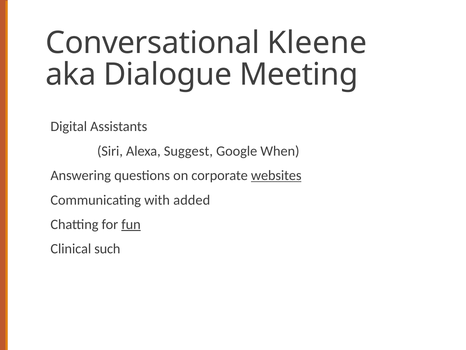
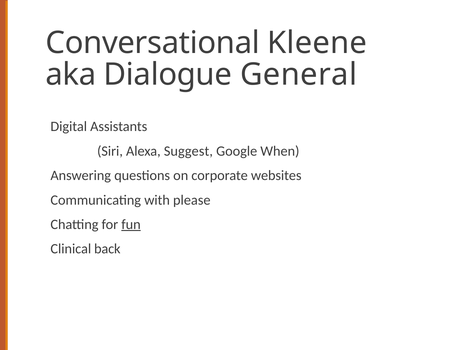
Meeting: Meeting -> General (299, 74)
websites underline: present -> none (276, 175)
added: added -> please (192, 200)
such: such -> back (107, 249)
